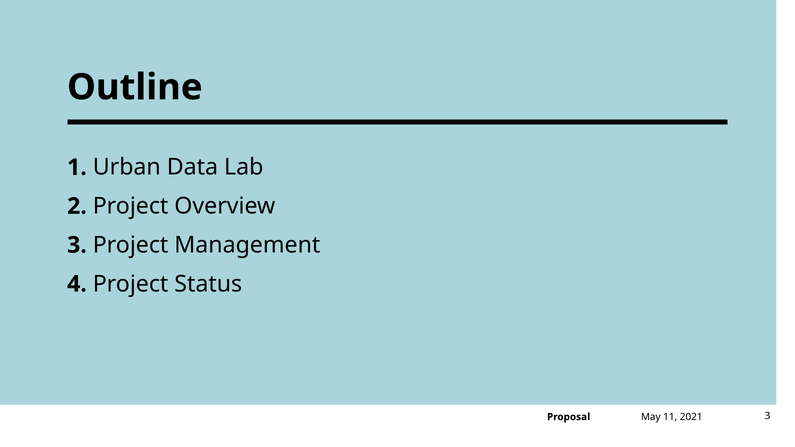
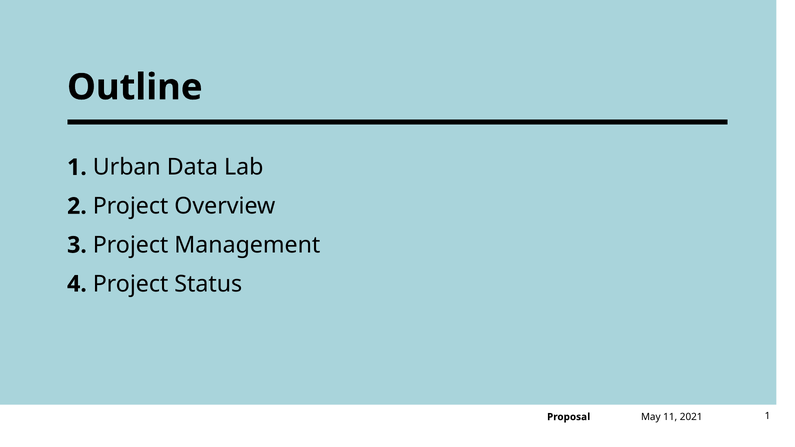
Proposal 3: 3 -> 1 (768, 416)
